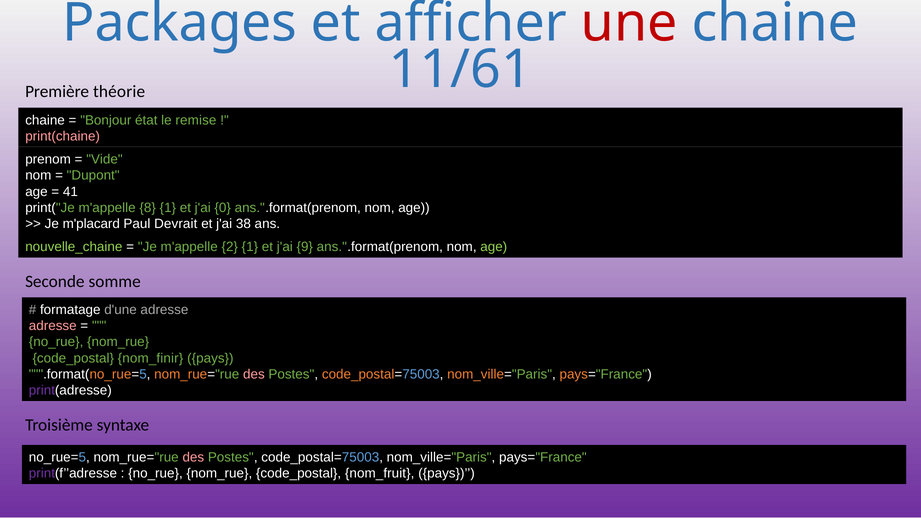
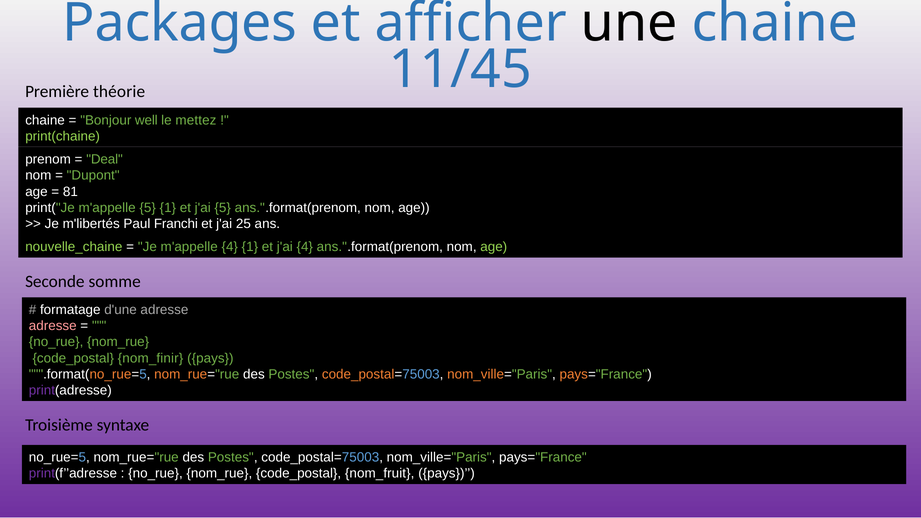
une colour: red -> black (629, 23)
11/61: 11/61 -> 11/45 (460, 69)
état: état -> well (146, 120)
remise: remise -> mettez (196, 120)
print(chaine colour: pink -> light green (63, 136)
Vide: Vide -> Deal (105, 159)
41: 41 -> 81 (70, 192)
m'appelle 8: 8 -> 5 (148, 208)
j'ai 0: 0 -> 5 (223, 208)
m'placard: m'placard -> m'libertés (91, 224)
Devrait: Devrait -> Franchi (176, 224)
38: 38 -> 25 (243, 224)
m'appelle 2: 2 -> 4 (230, 247)
j'ai 9: 9 -> 4 (305, 247)
des colour: pink -> white (254, 374)
des colour: pink -> white (193, 457)
